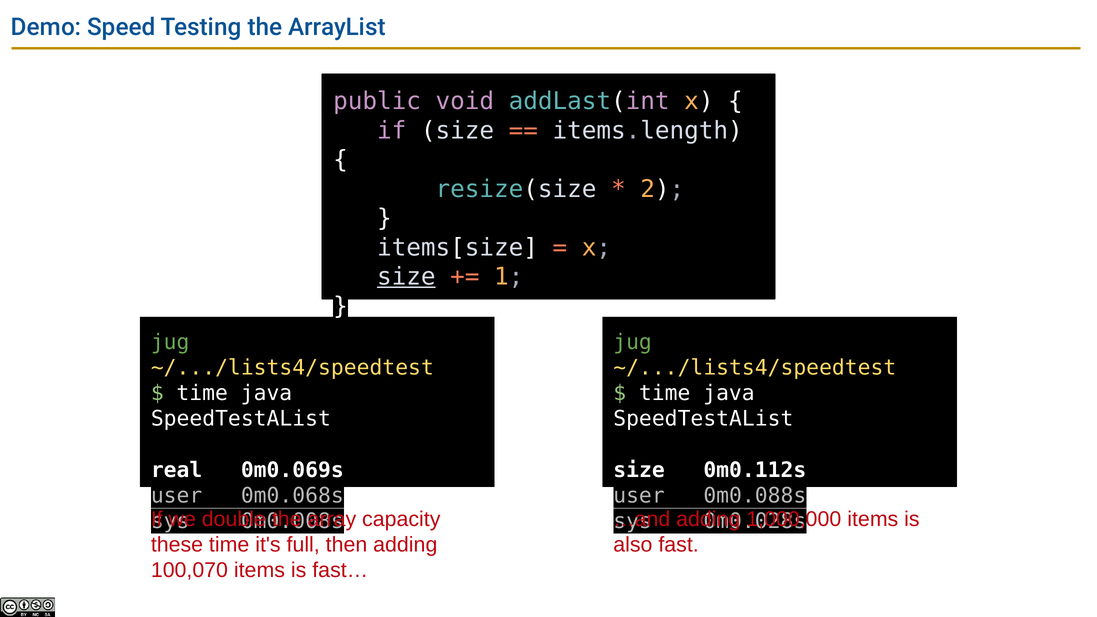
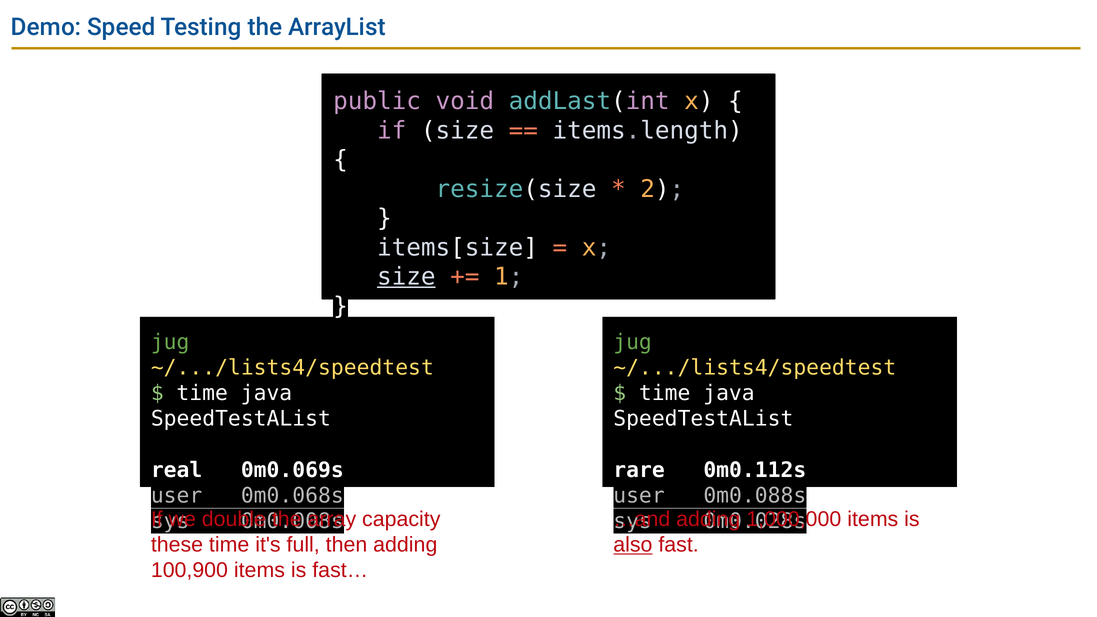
size: size -> rare (639, 470)
also underline: none -> present (633, 545)
100,070: 100,070 -> 100,900 (189, 570)
